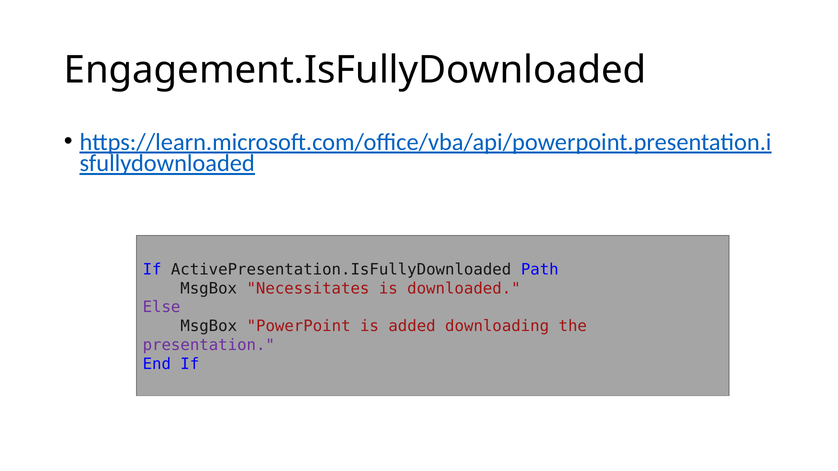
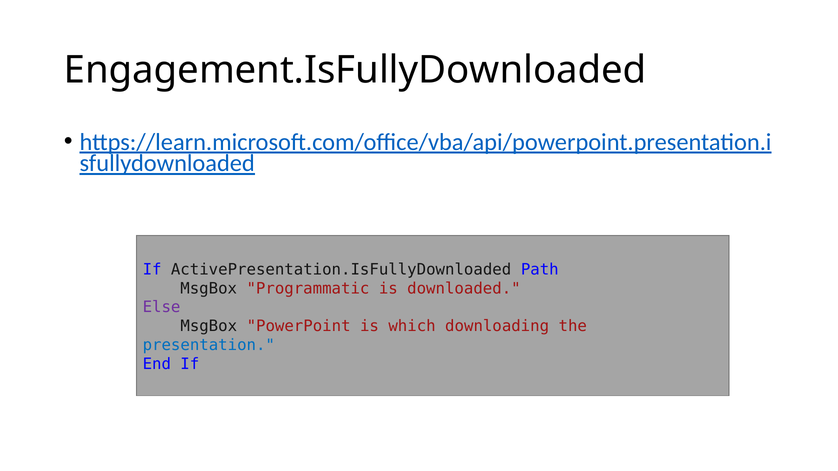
Necessitates: Necessitates -> Programmatic (308, 289)
added: added -> which (412, 326)
presentation colour: purple -> blue (209, 345)
